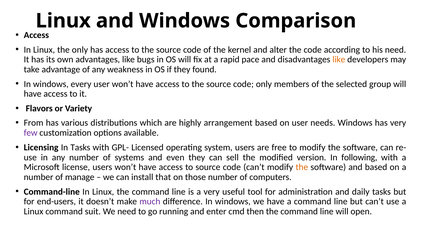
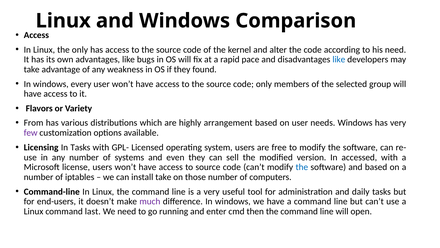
like colour: orange -> blue (339, 59)
following: following -> accessed (359, 157)
the colour: orange -> blue (302, 167)
manage: manage -> iptables (80, 177)
install that: that -> take (163, 177)
suit: suit -> last (93, 211)
